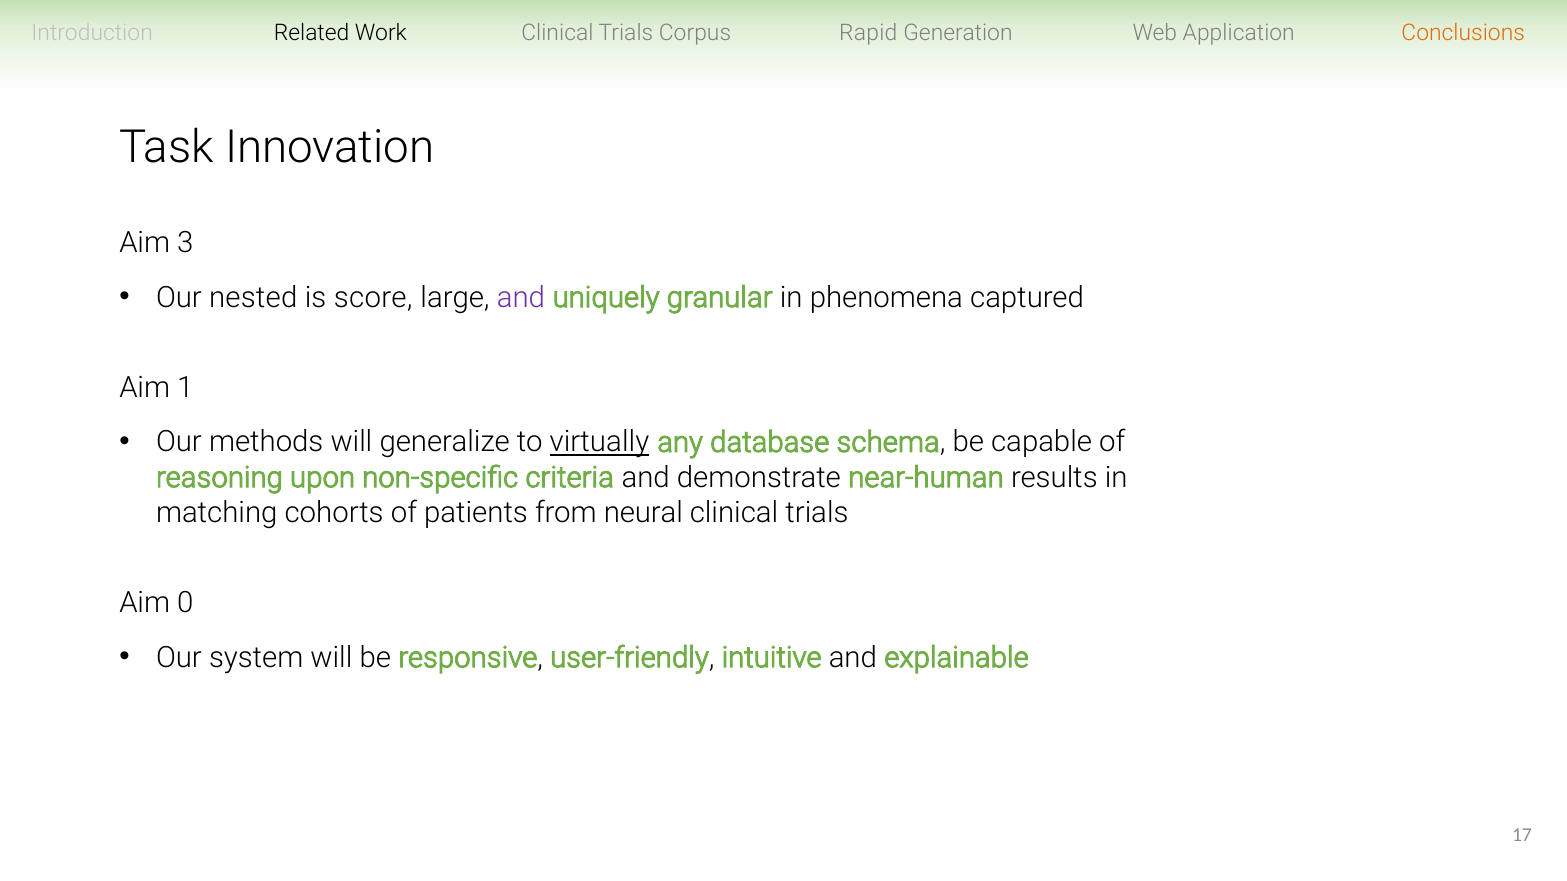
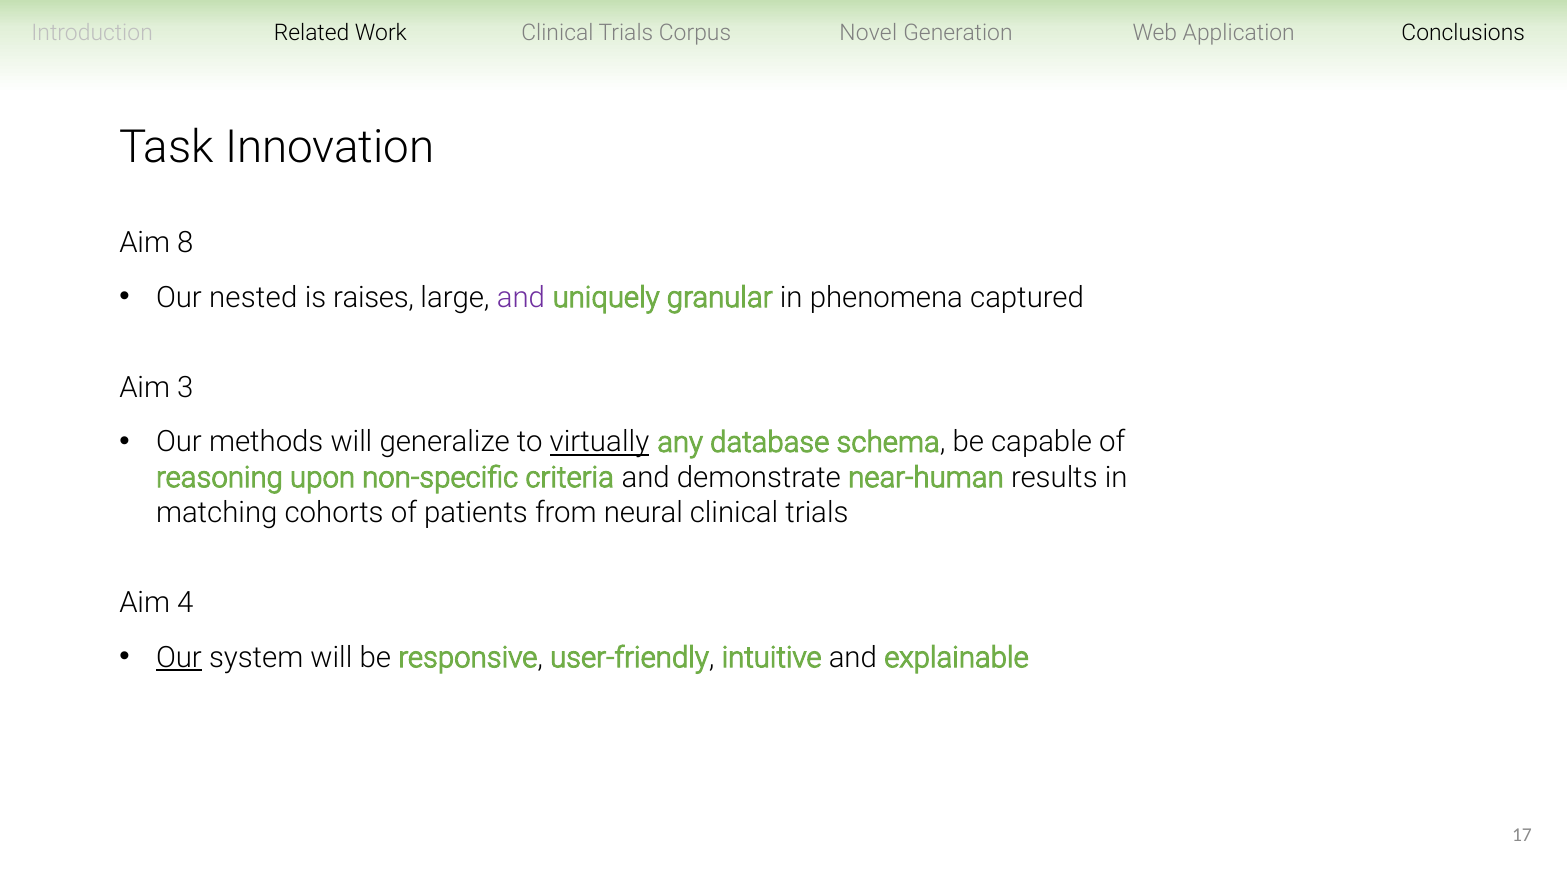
Rapid: Rapid -> Novel (868, 33)
Conclusions colour: orange -> black (1463, 33)
3: 3 -> 8 (185, 243)
score: score -> raises (374, 298)
1: 1 -> 3 (185, 388)
0: 0 -> 4 (185, 603)
Our underline: none -> present (179, 658)
